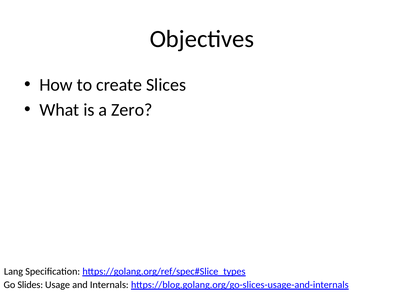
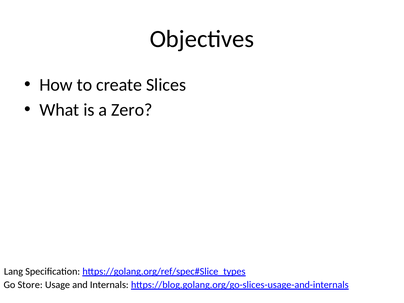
Slides: Slides -> Store (30, 285)
